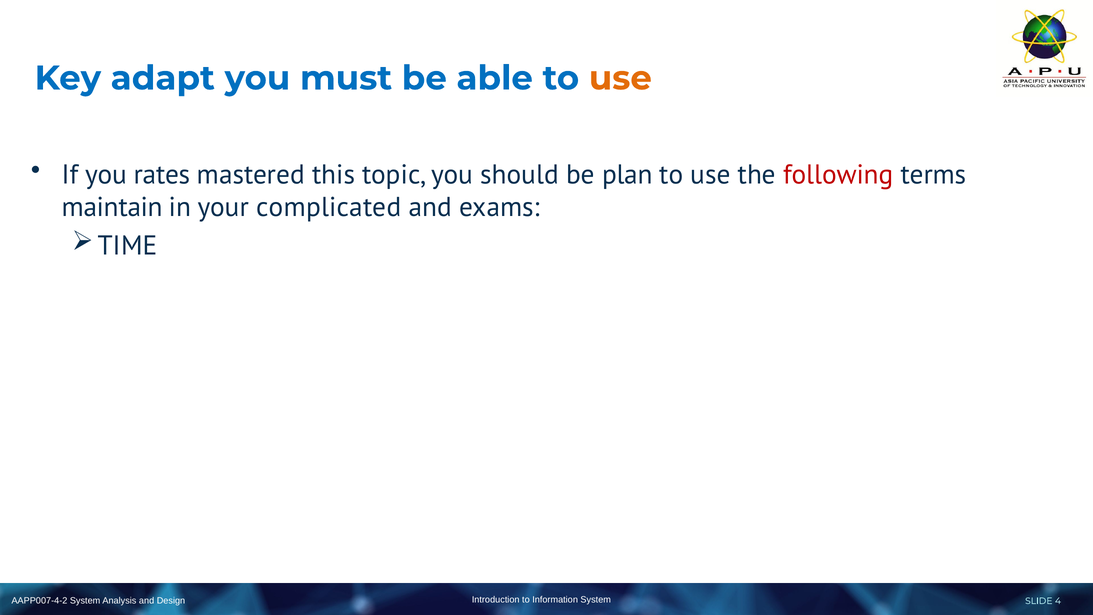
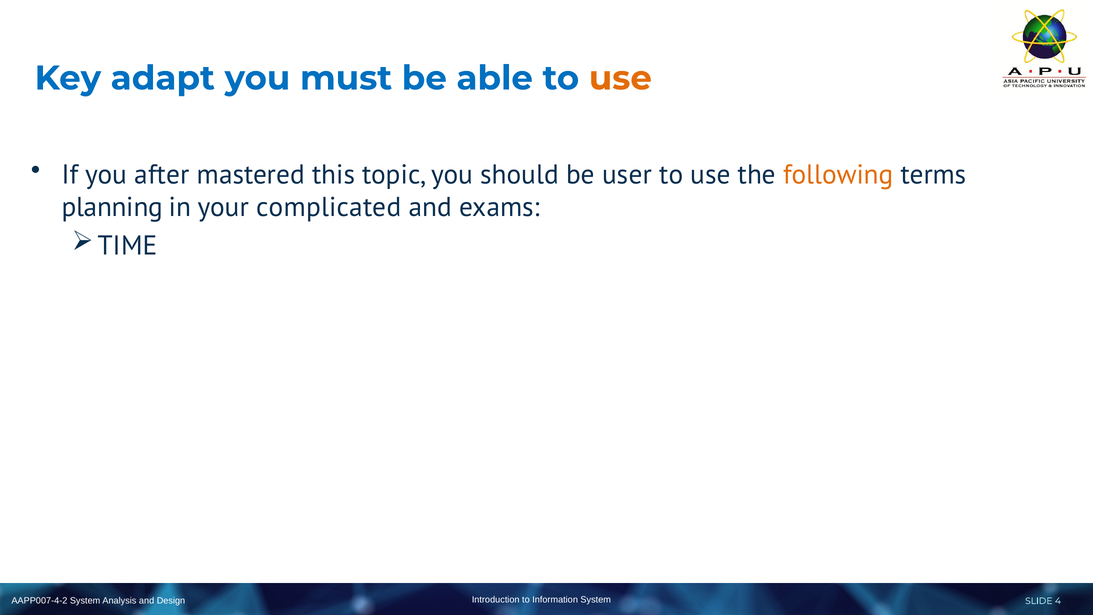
rates: rates -> after (162, 175)
plan: plan -> user (627, 175)
following colour: red -> orange (838, 175)
maintain: maintain -> planning (112, 207)
